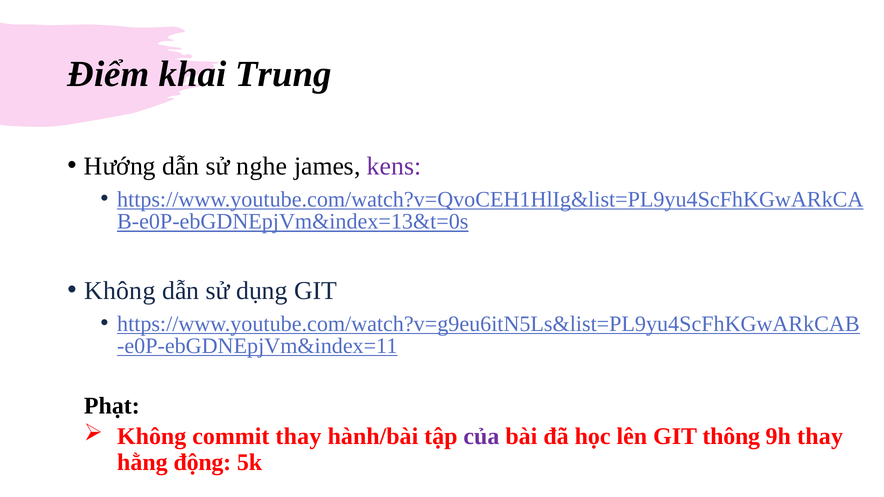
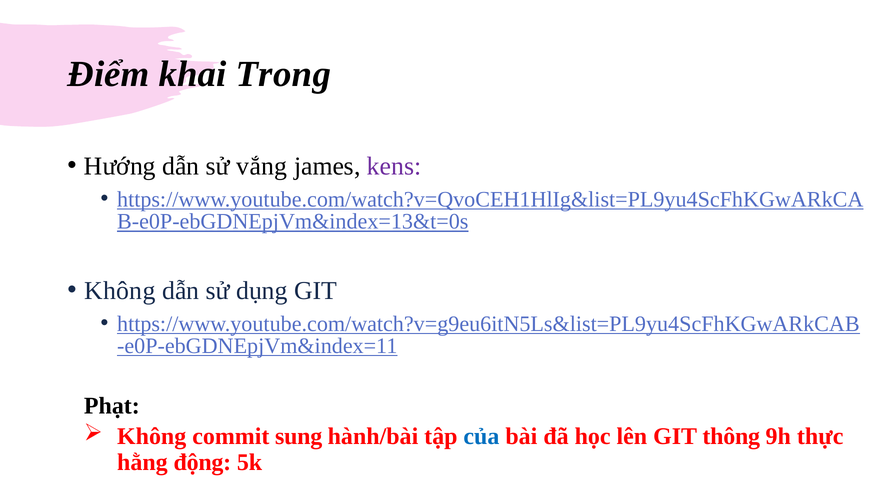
Trung: Trung -> Trong (283, 74)
nghe: nghe -> vắng (262, 166)
commit thay: thay -> sung (299, 437)
của colour: purple -> blue (481, 437)
9h thay: thay -> thực (820, 437)
